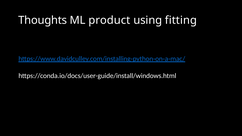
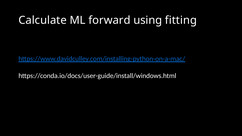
Thoughts: Thoughts -> Calculate (43, 20)
product: product -> forward (109, 20)
